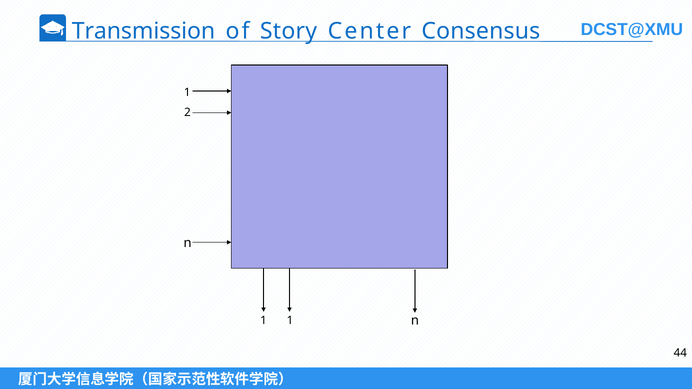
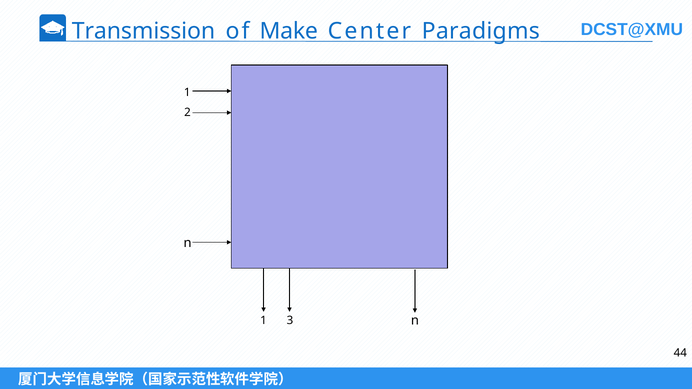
Story: Story -> Make (289, 31)
Consensus: Consensus -> Paradigms (481, 31)
1 1: 1 -> 3 (290, 321)
